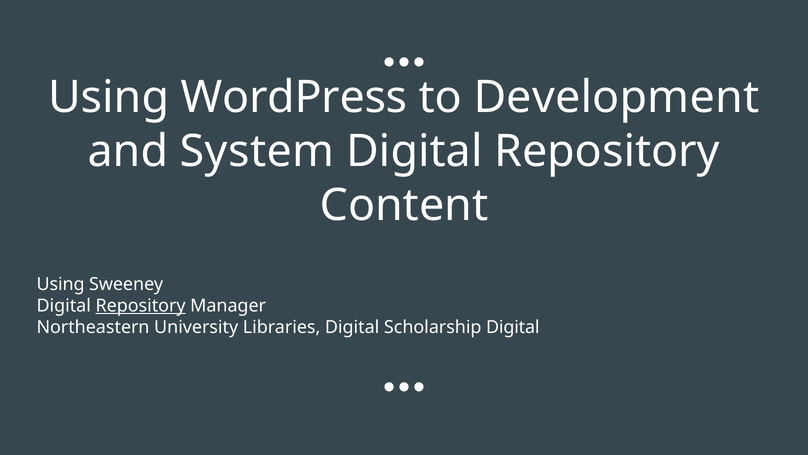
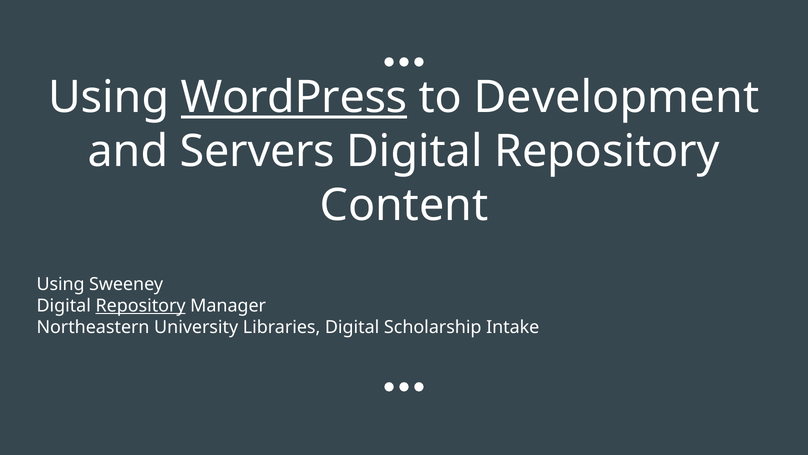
WordPress underline: none -> present (294, 97)
System: System -> Servers (257, 151)
Scholarship Digital: Digital -> Intake (513, 327)
